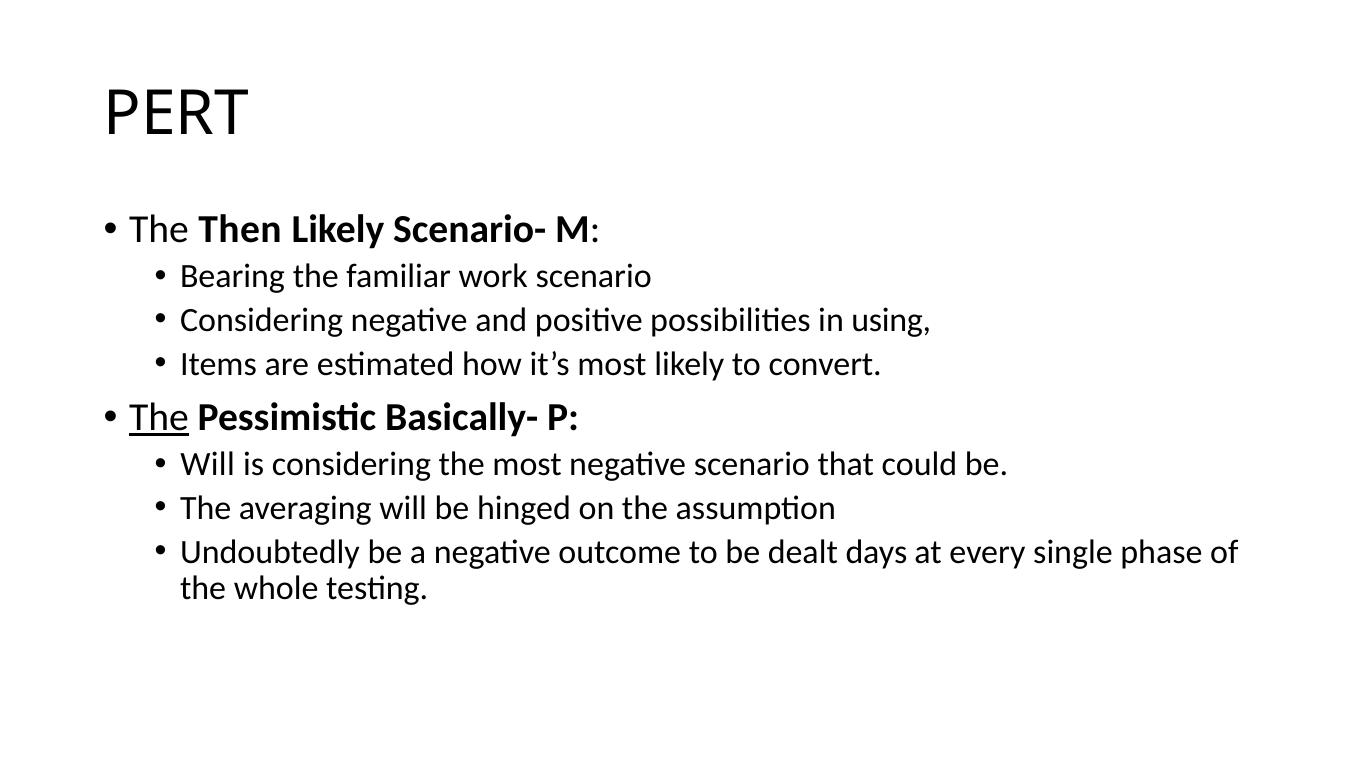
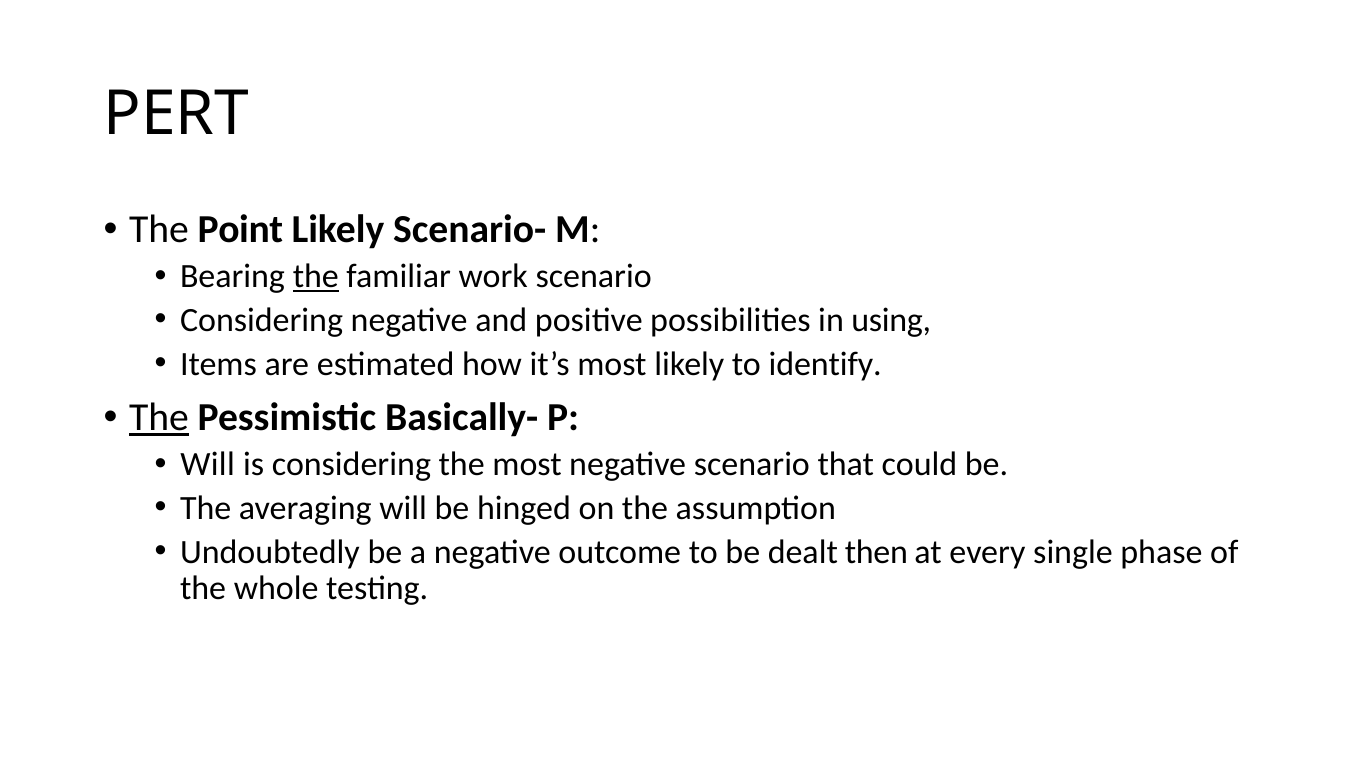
Then: Then -> Point (240, 230)
the underline: none -> present (316, 277)
convert: convert -> identify (825, 364)
days: days -> then (876, 552)
